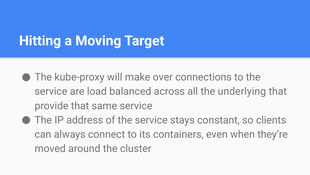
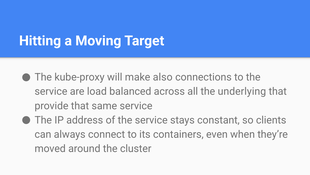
over: over -> also (163, 77)
